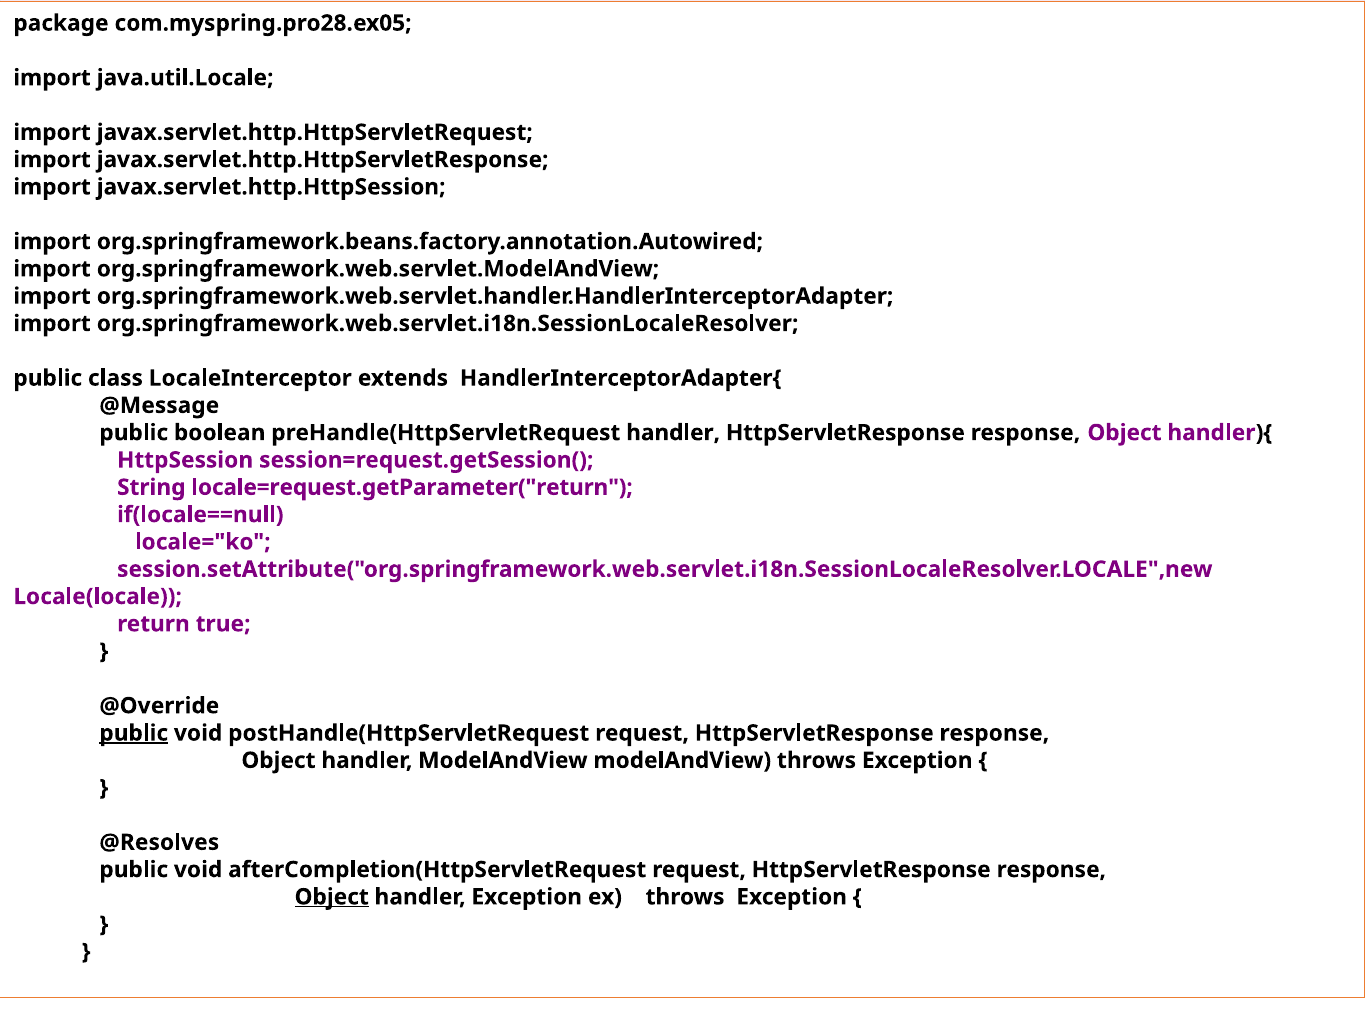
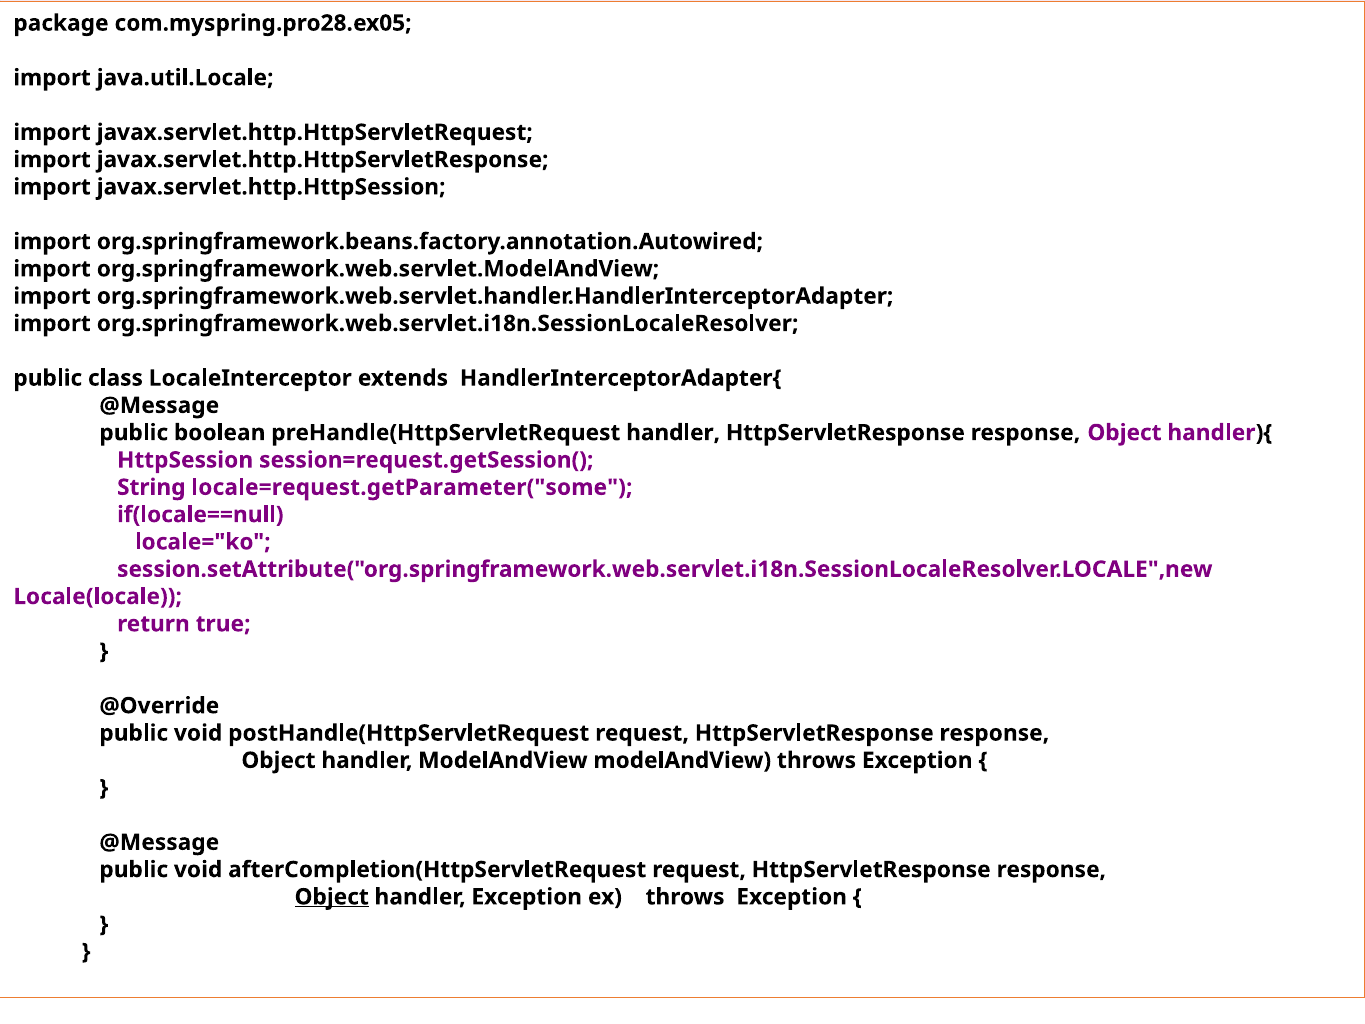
locale=request.getParameter("return: locale=request.getParameter("return -> locale=request.getParameter("some (412, 487)
public underline: present -> none (134, 733)
@Resolves: @Resolves -> @Message (159, 842)
